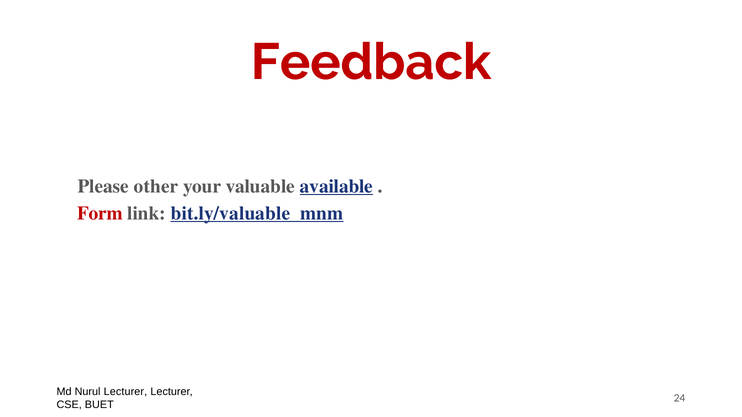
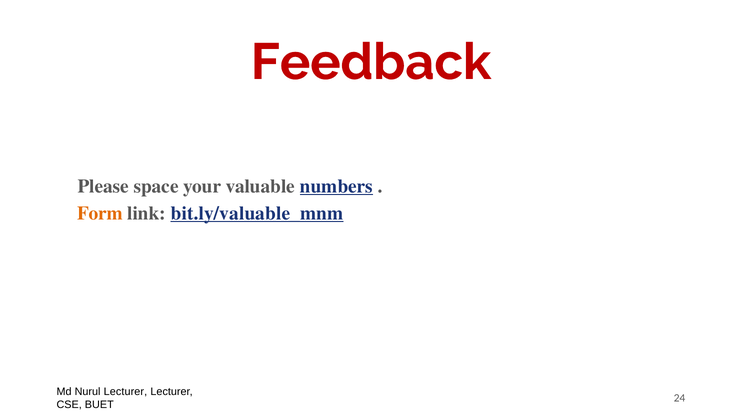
other: other -> space (156, 186)
available: available -> numbers (336, 186)
Form colour: red -> orange (100, 214)
